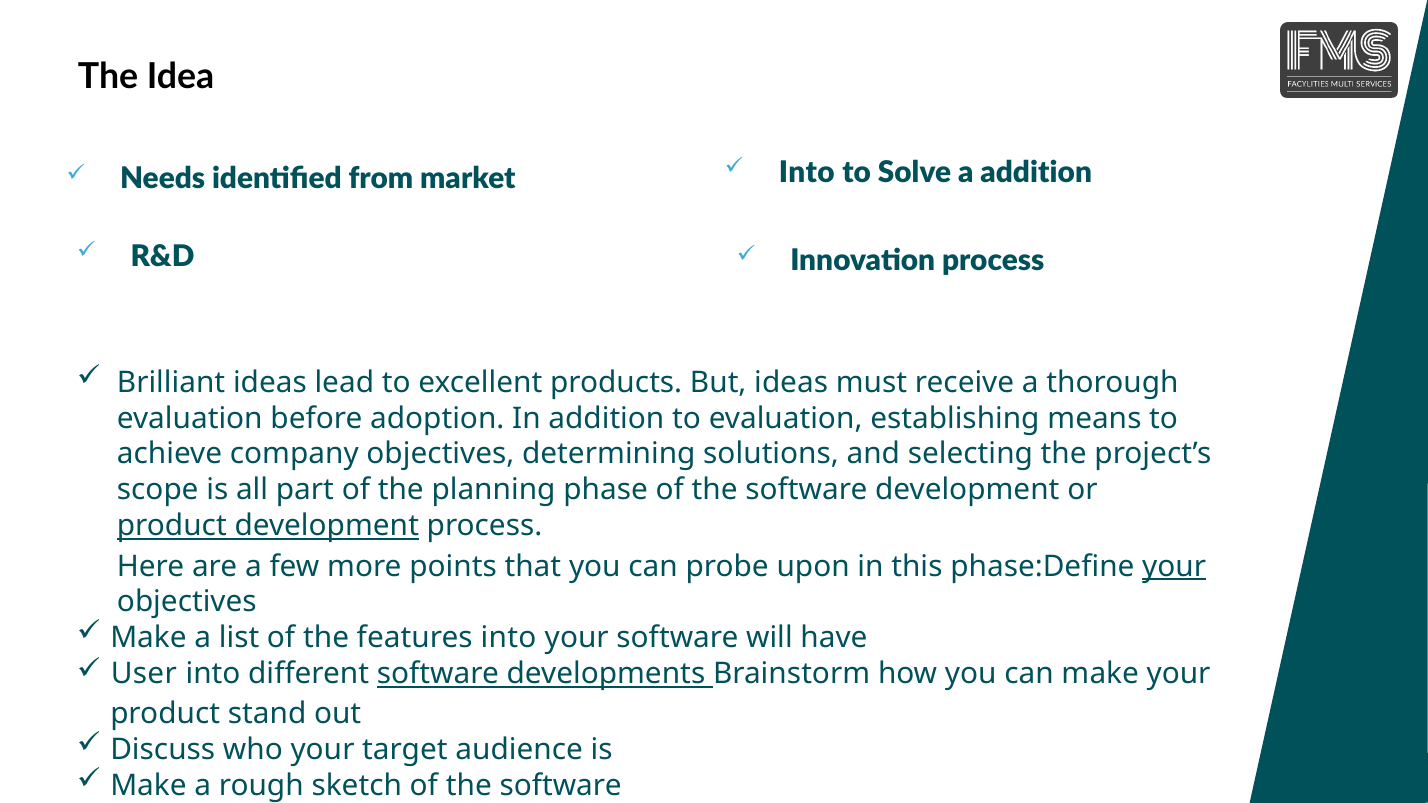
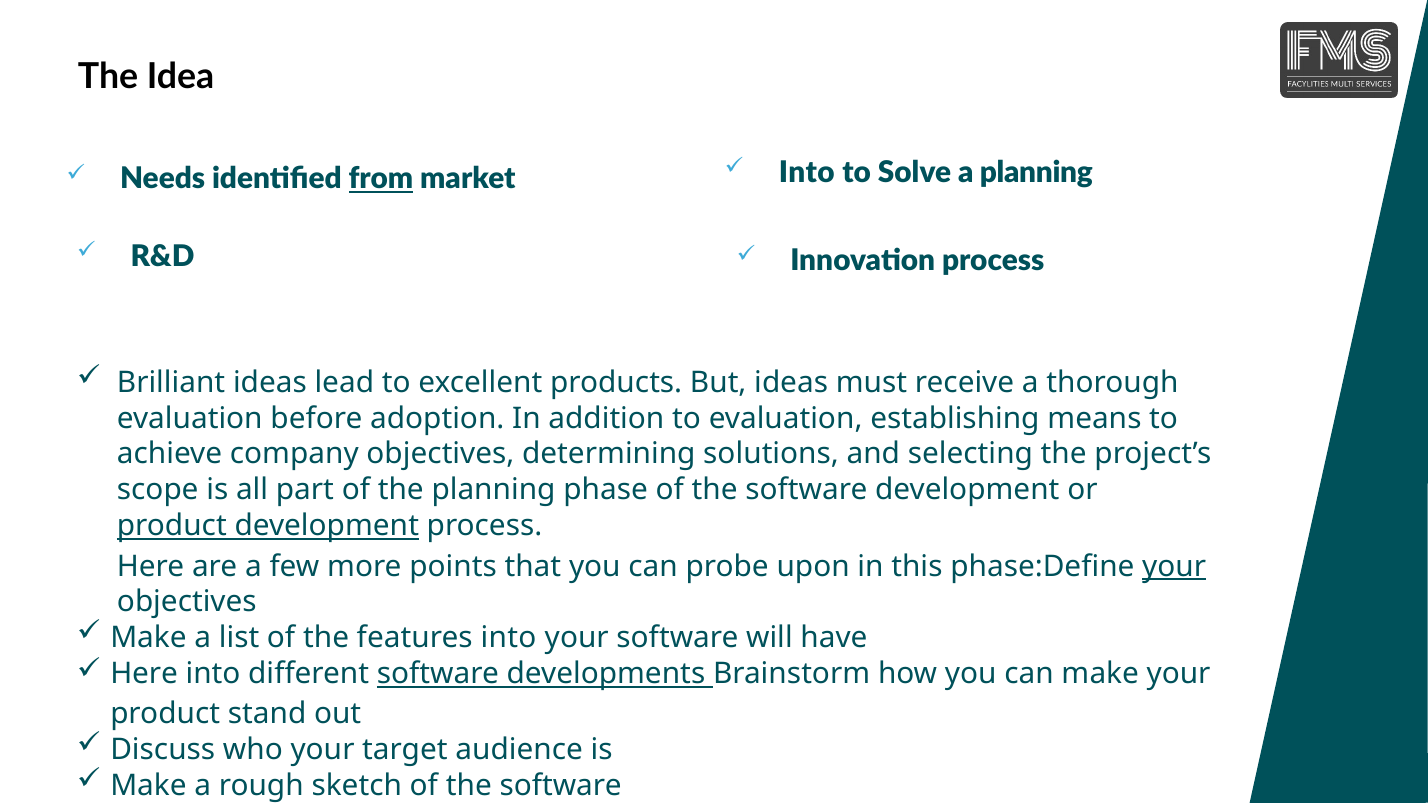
a addition: addition -> planning (1036, 172)
from underline: none -> present (381, 179)
User: User -> Here (144, 674)
